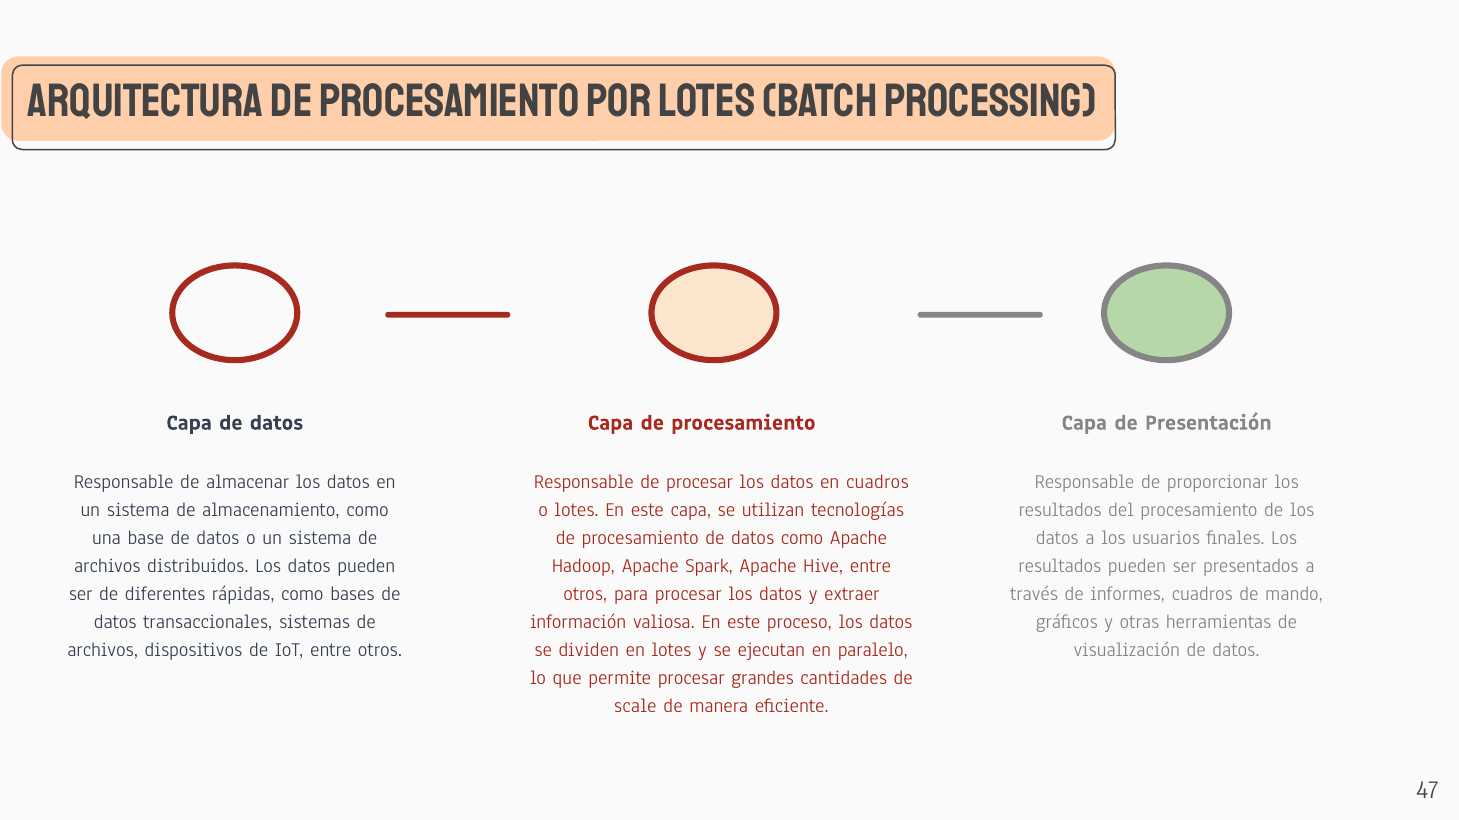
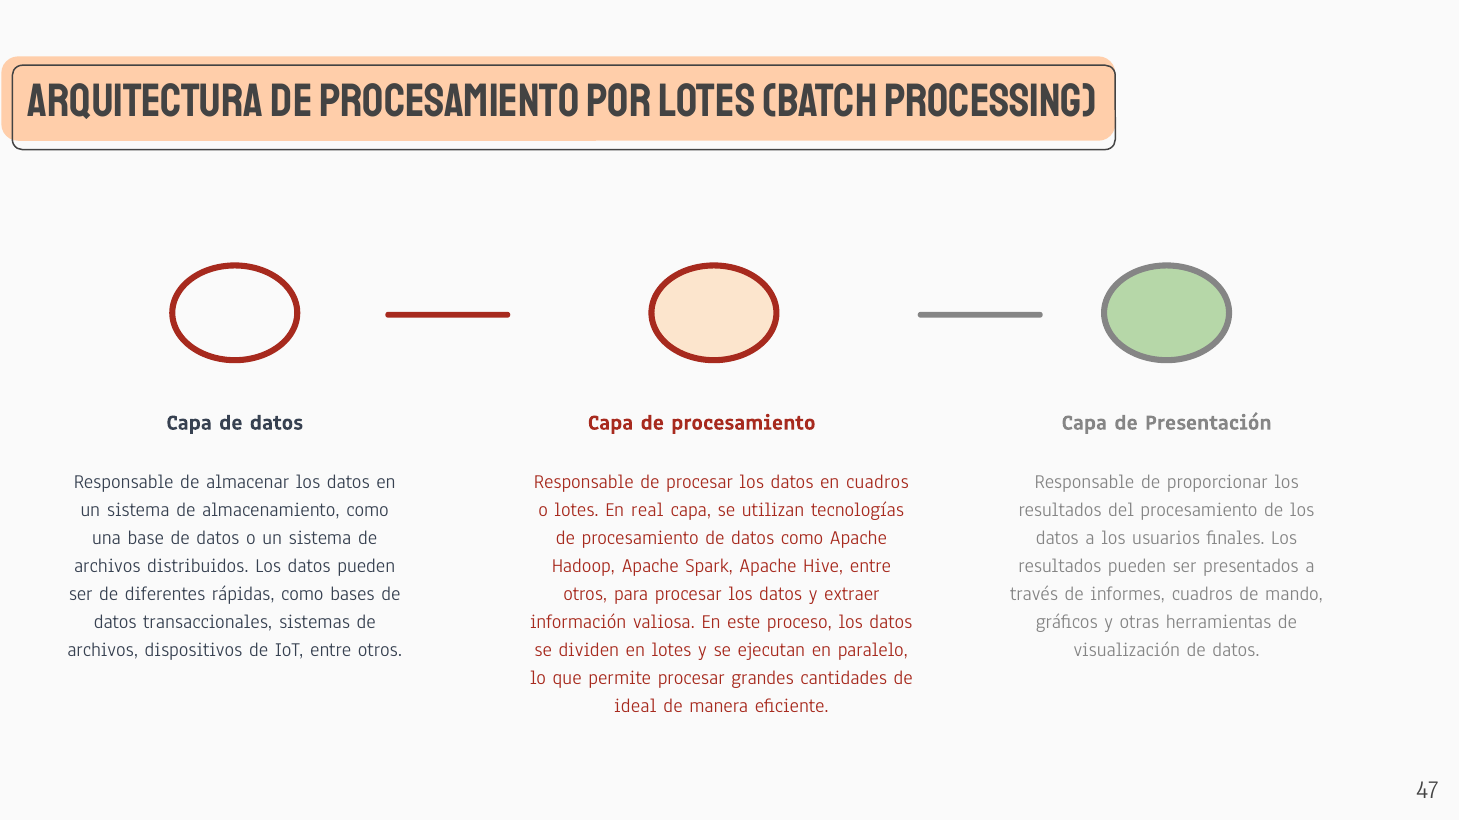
lotes En este: este -> real (647, 511)
scale: scale -> ideal (635, 706)
